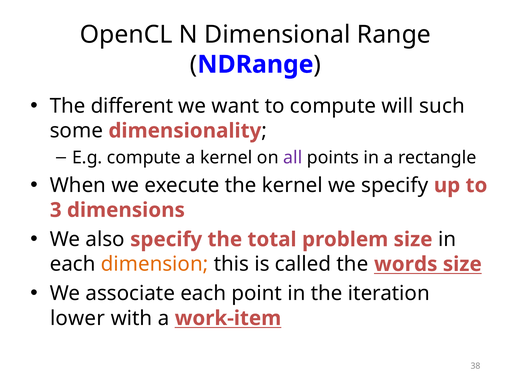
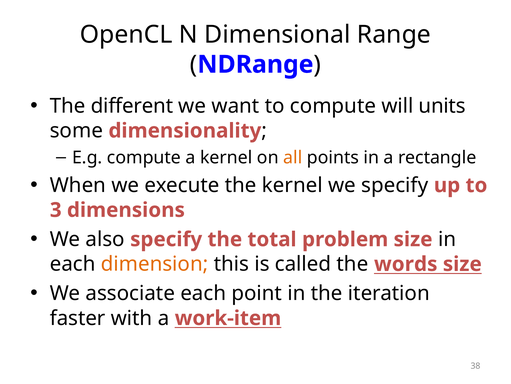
such: such -> units (442, 106)
all colour: purple -> orange (293, 157)
lower: lower -> faster (78, 318)
